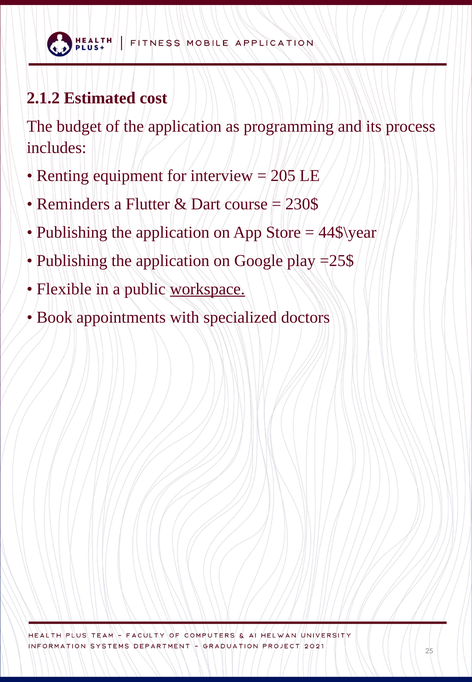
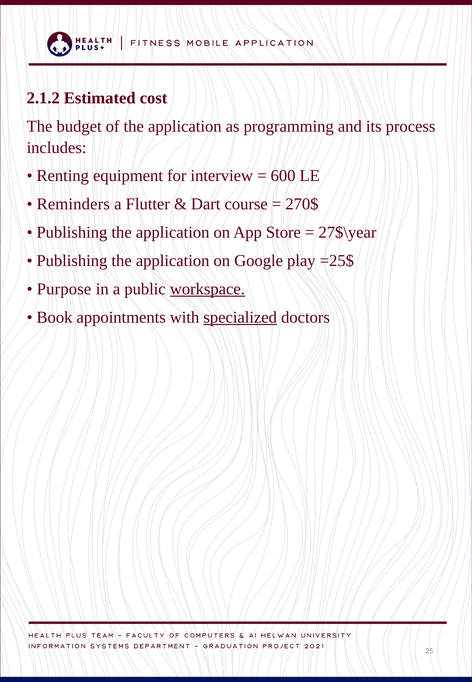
205: 205 -> 600 (283, 176)
230$: 230$ -> 270$ (302, 204)
44$\year: 44$\year -> 27$\year (347, 232)
Flexible: Flexible -> Purpose (64, 289)
specialized underline: none -> present (240, 317)
